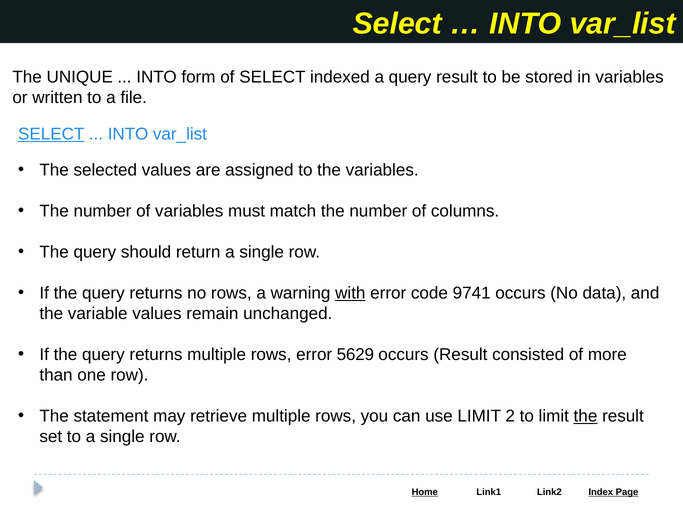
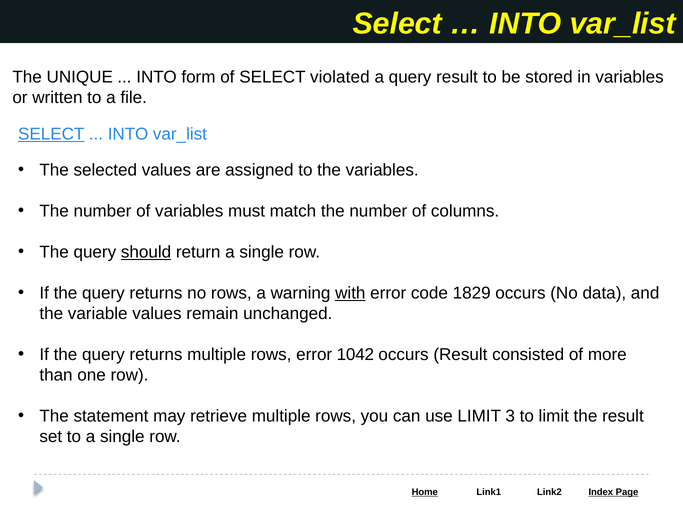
indexed: indexed -> violated (340, 77)
should underline: none -> present (146, 252)
9741: 9741 -> 1829 (472, 293)
5629: 5629 -> 1042 (355, 355)
2: 2 -> 3 (510, 416)
the underline: present -> none (585, 416)
